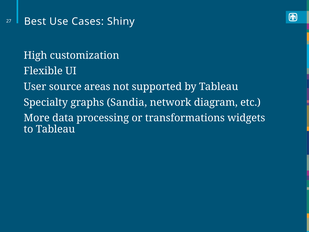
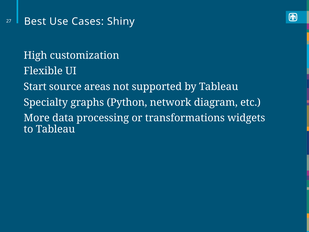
User: User -> Start (35, 87)
Sandia: Sandia -> Python (127, 102)
